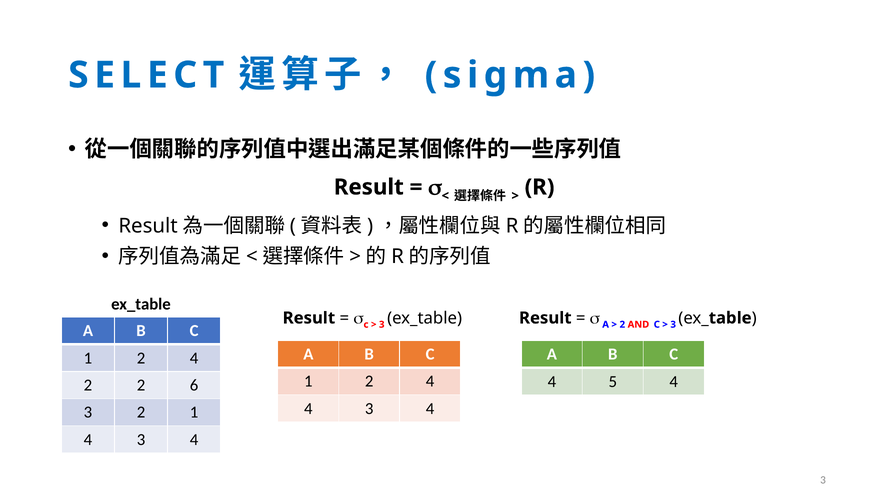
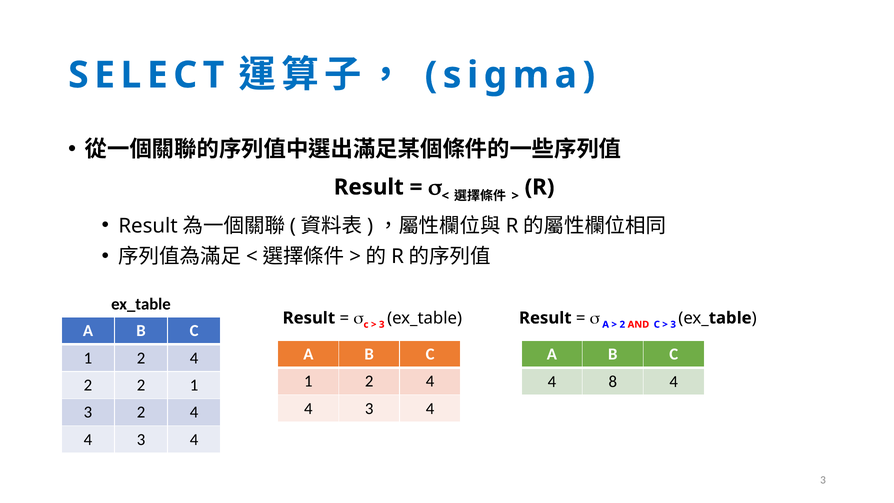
5: 5 -> 8 (613, 381)
2 6: 6 -> 1 (194, 385)
3 2 1: 1 -> 4 (194, 412)
